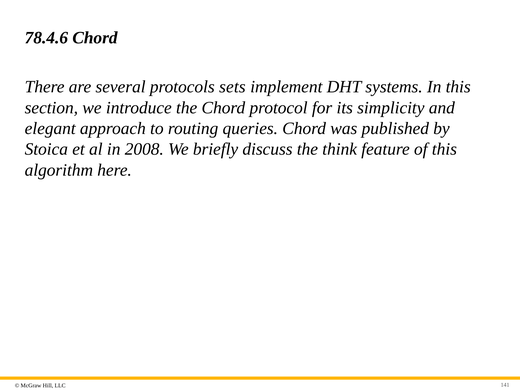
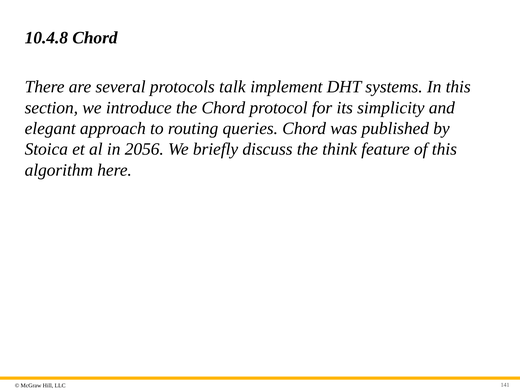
78.4.6: 78.4.6 -> 10.4.8 (46, 38)
sets: sets -> talk (232, 87)
2008: 2008 -> 2056 (144, 149)
